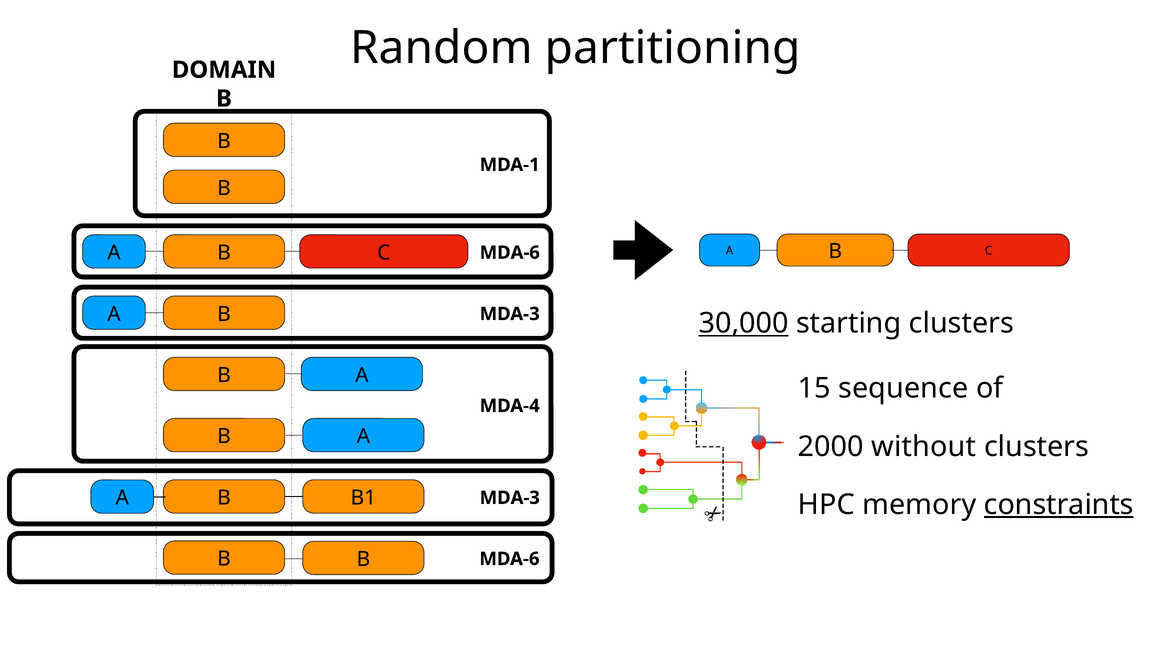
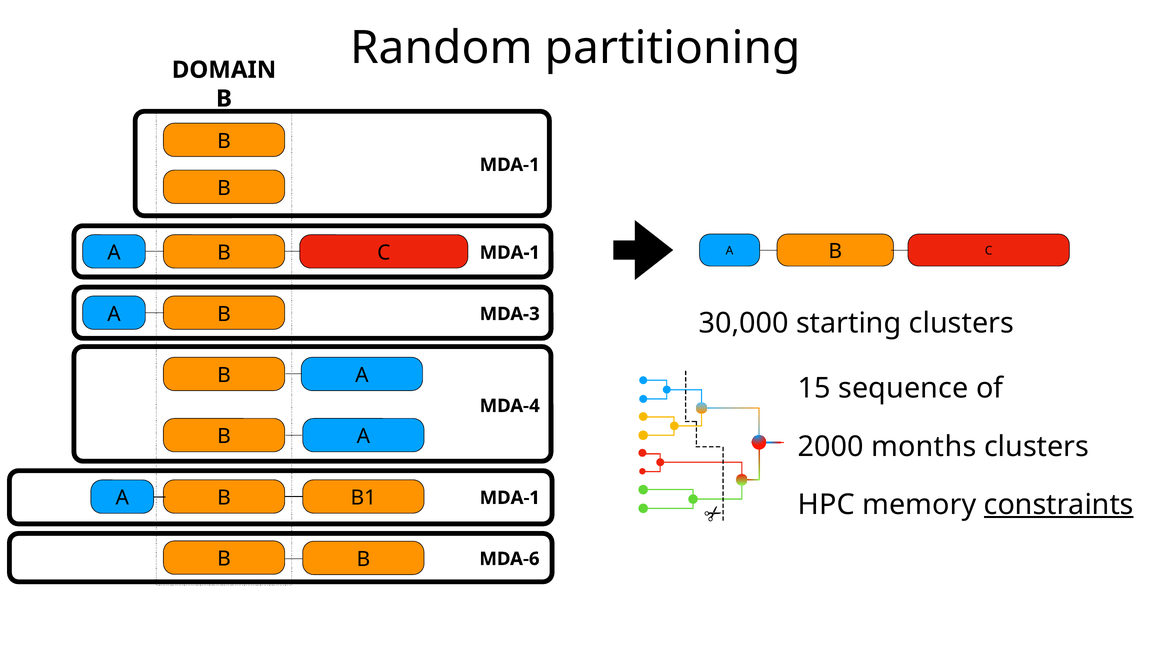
MDA-6: MDA-6 -> MDA-1 (510, 253)
30,000 underline: present -> none (744, 324)
without: without -> months (924, 447)
MDA-3: MDA-3 -> MDA-1 (510, 498)
